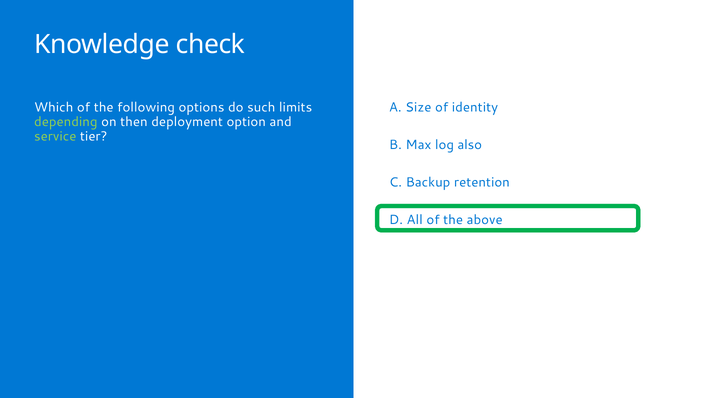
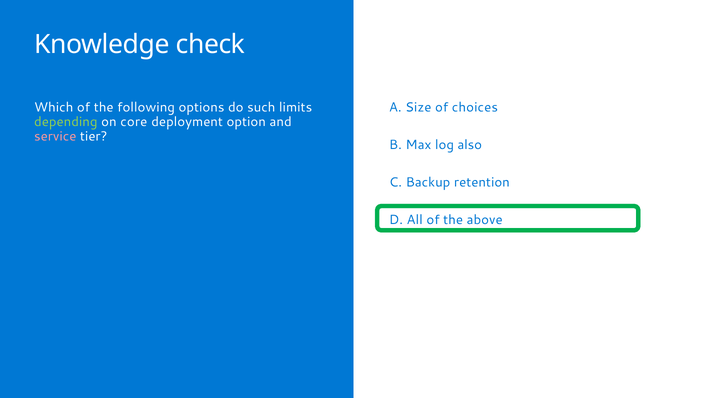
identity: identity -> choices (475, 107)
then: then -> core (134, 122)
service colour: light green -> pink (55, 136)
